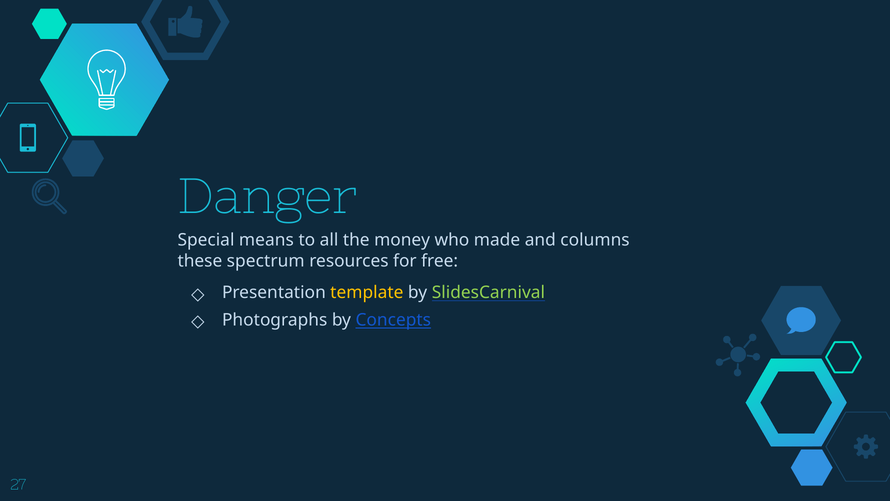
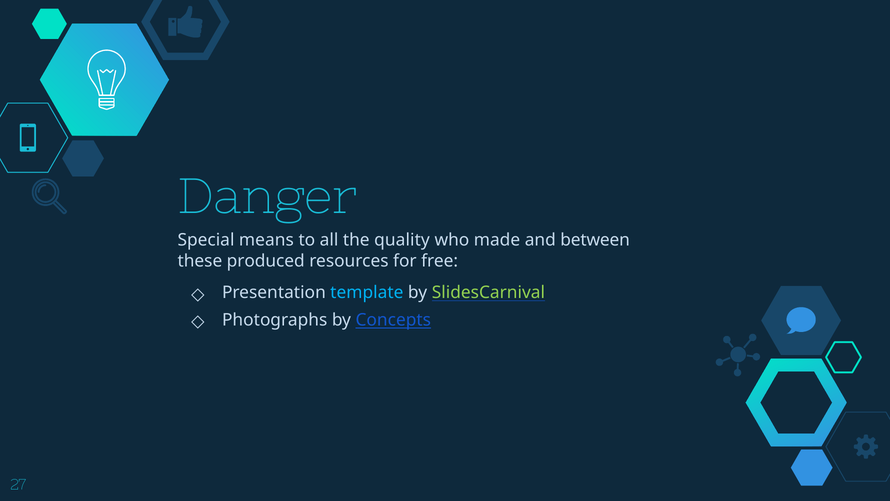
money: money -> quality (402, 240)
columns: columns -> between (595, 240)
spectrum: spectrum -> produced (266, 261)
template colour: yellow -> light blue (367, 292)
